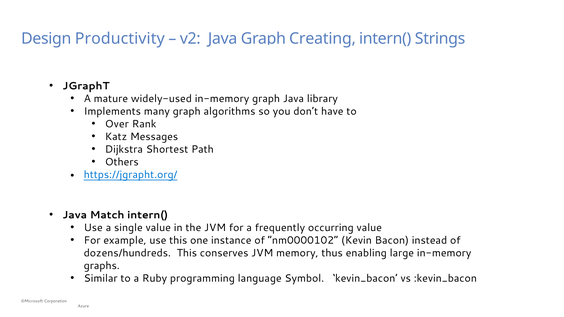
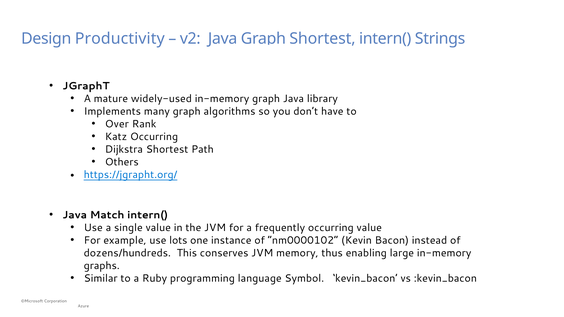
Creating: Creating -> Shortest (322, 39)
Katz Messages: Messages -> Occurring (154, 137)
use this: this -> lots (178, 241)
